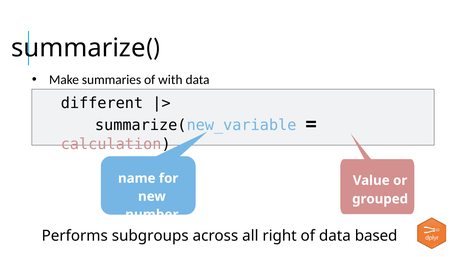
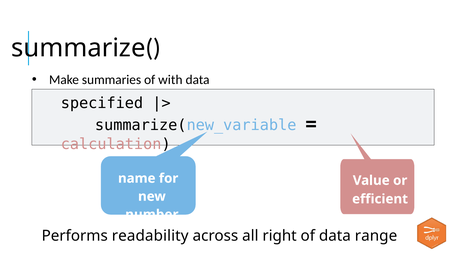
different: different -> specified (102, 103)
grouped: grouped -> efficient (380, 199)
subgroups: subgroups -> readability (150, 235)
based: based -> range (376, 235)
